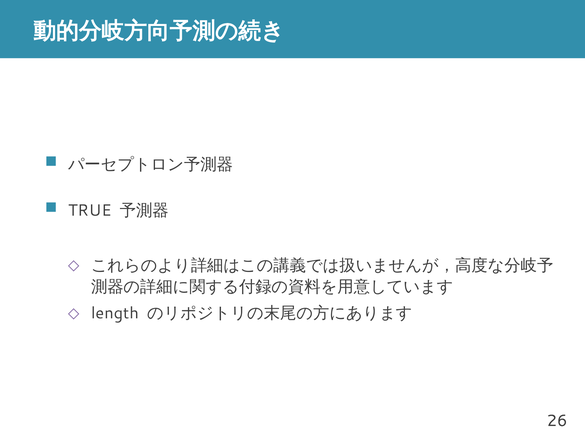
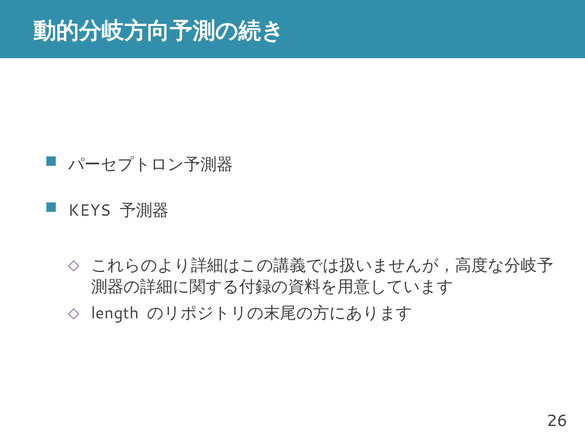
TRUE: TRUE -> KEYS (90, 210)
